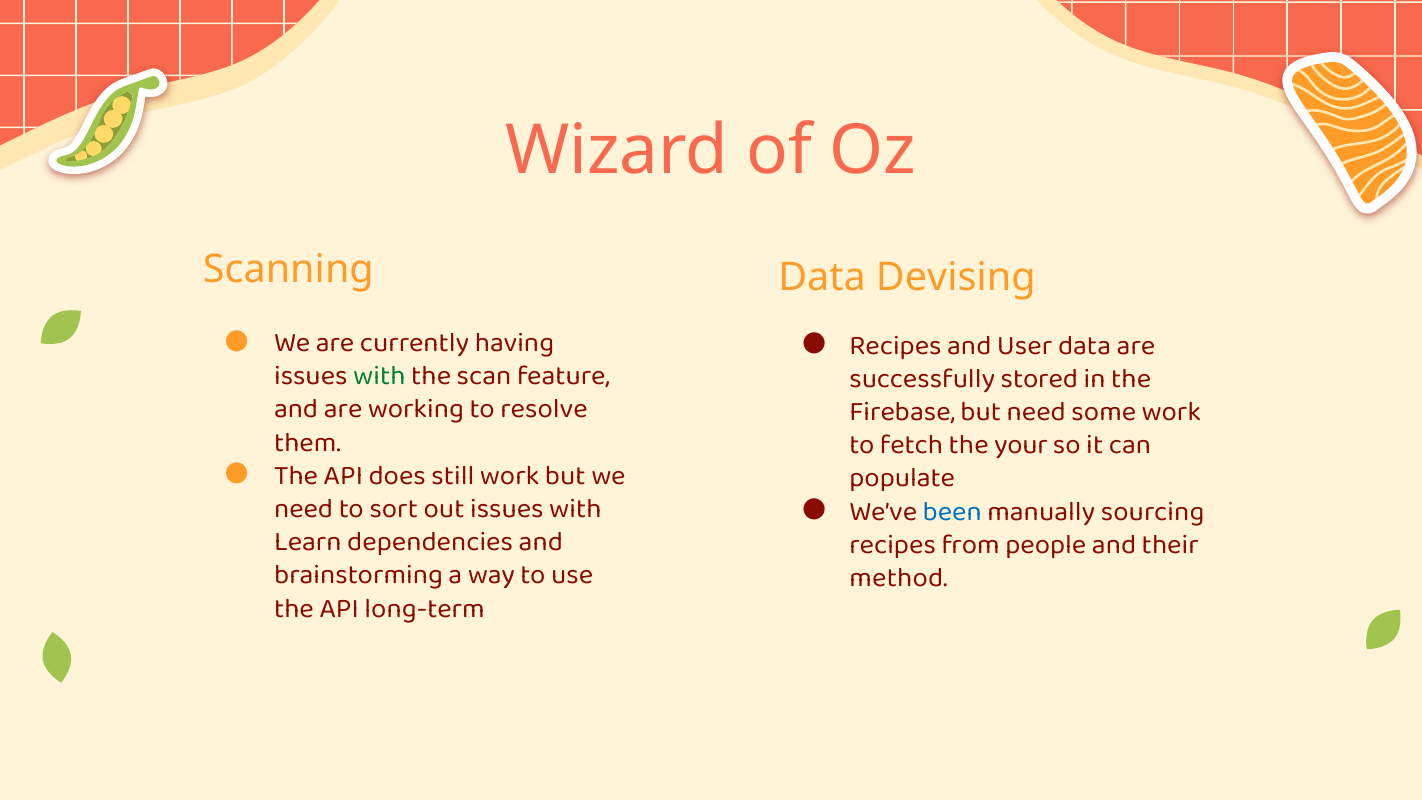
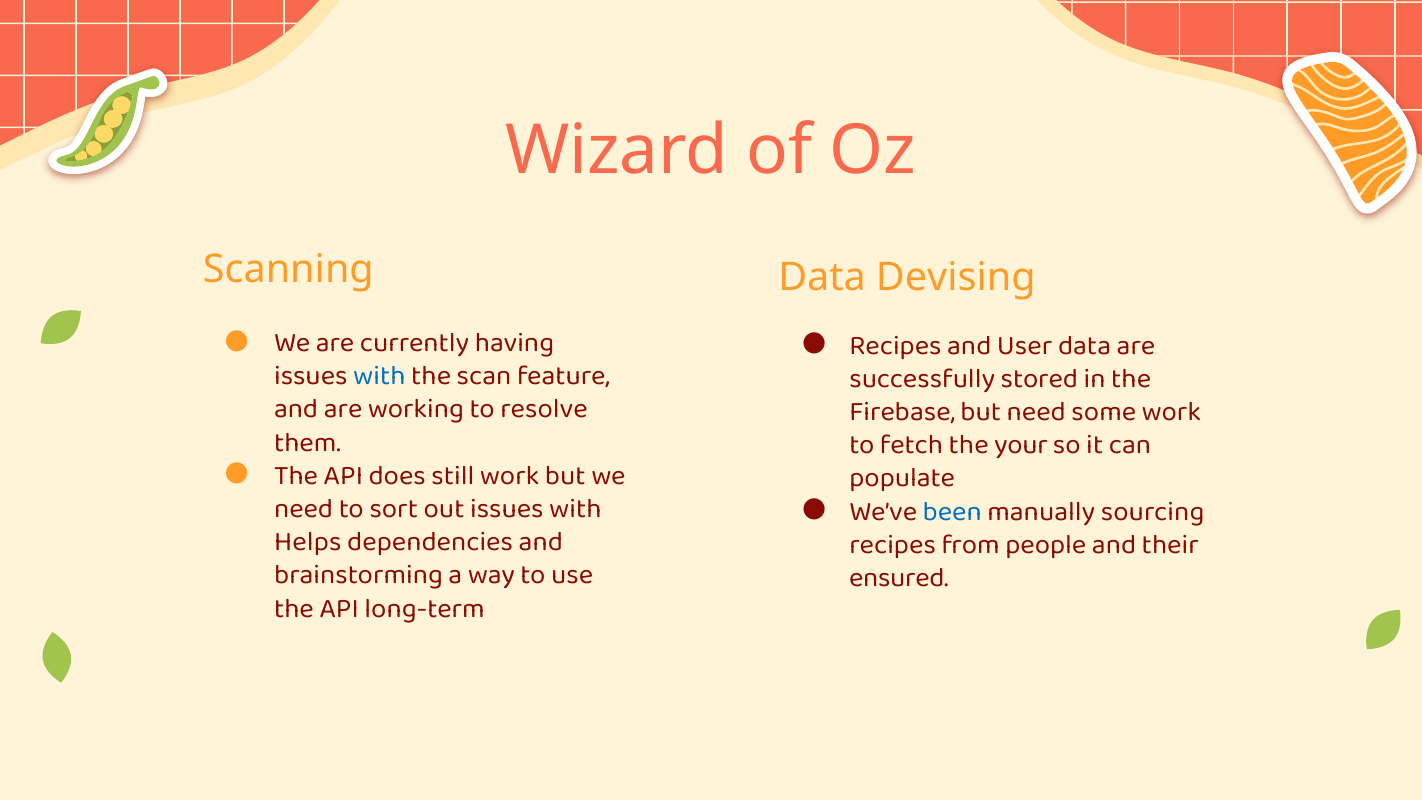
with colour: green -> blue (379, 376)
Learn: Learn -> Helps (308, 542)
method: method -> ensured (899, 577)
